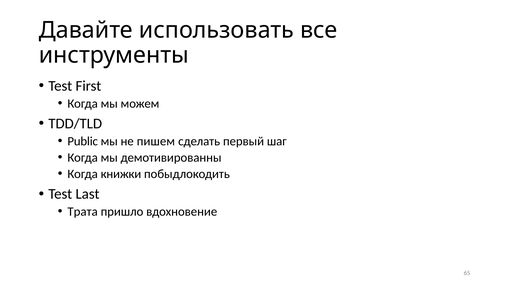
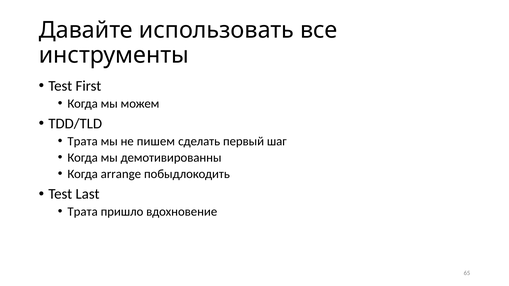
Public: Public -> Трата (83, 141)
книжки: книжки -> arrange (121, 174)
